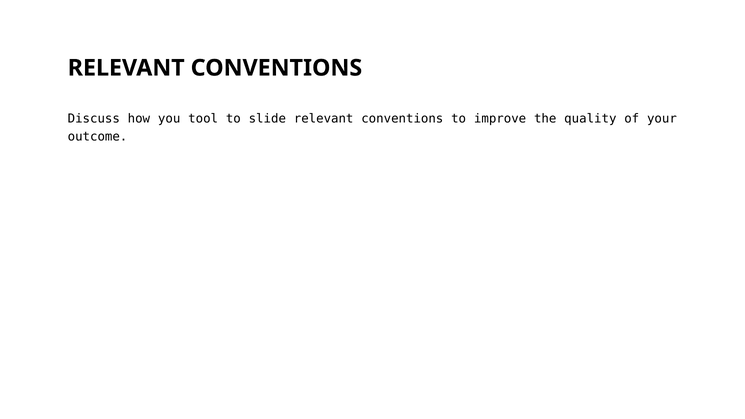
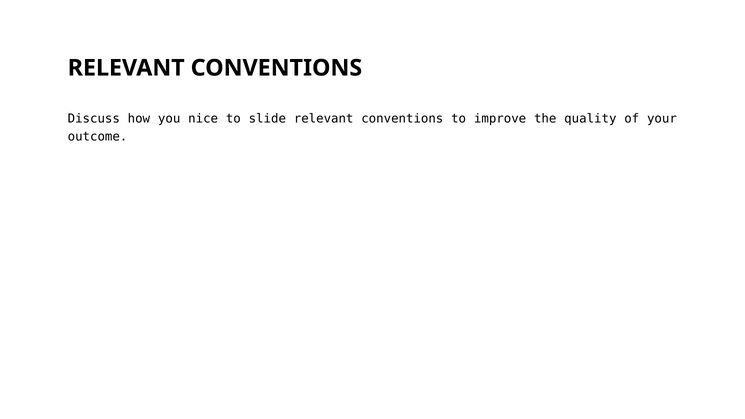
tool: tool -> nice (203, 119)
